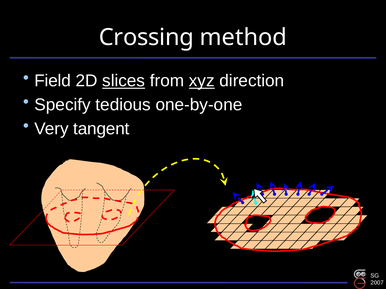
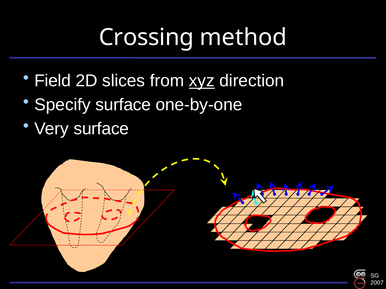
slices underline: present -> none (124, 81)
Specify tedious: tedious -> surface (123, 105)
Very tangent: tangent -> surface (101, 129)
